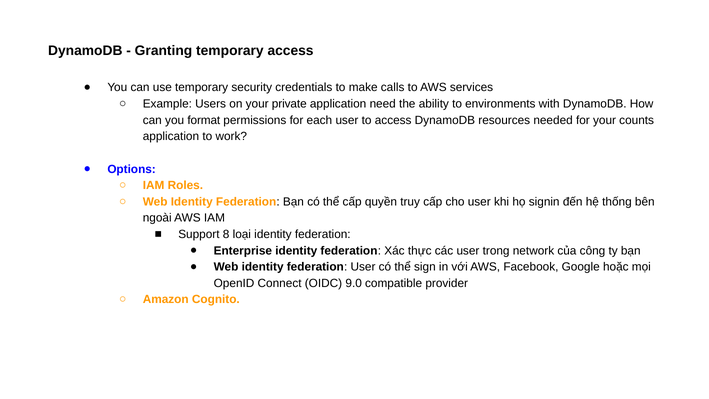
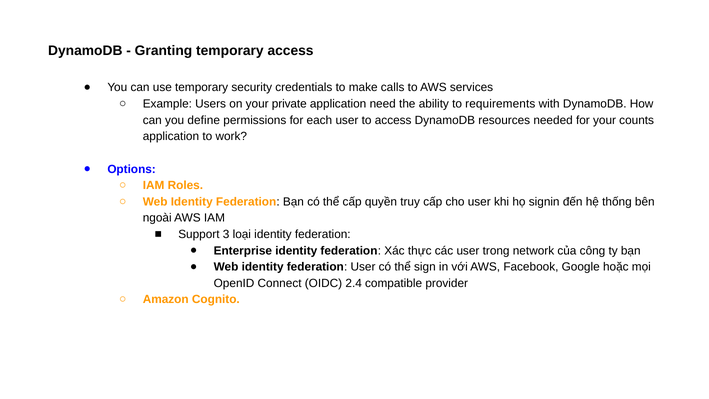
environments: environments -> requirements (500, 104)
format: format -> define (204, 120)
8: 8 -> 3 (226, 234)
9.0: 9.0 -> 2.4 (354, 283)
